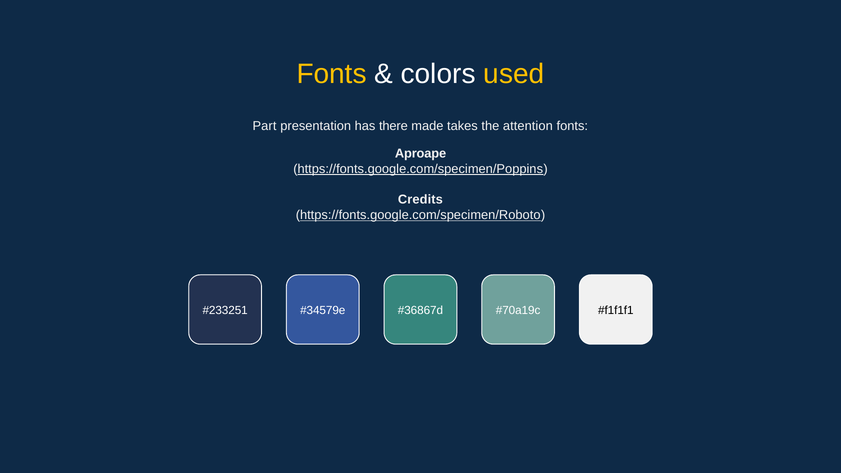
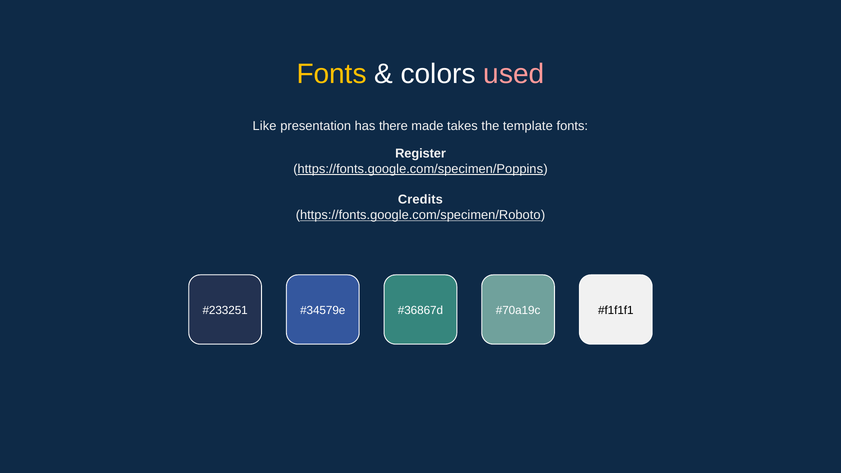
used colour: yellow -> pink (514, 74)
Part: Part -> Like (264, 126)
attention: attention -> template (528, 126)
Aproape: Aproape -> Register (421, 153)
